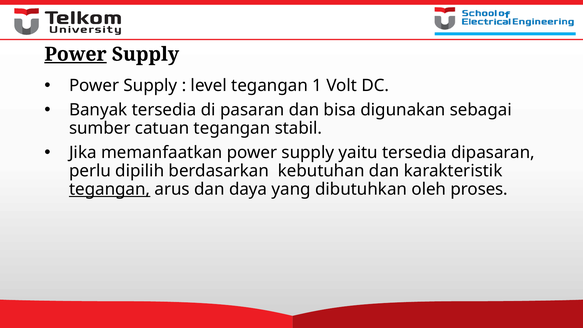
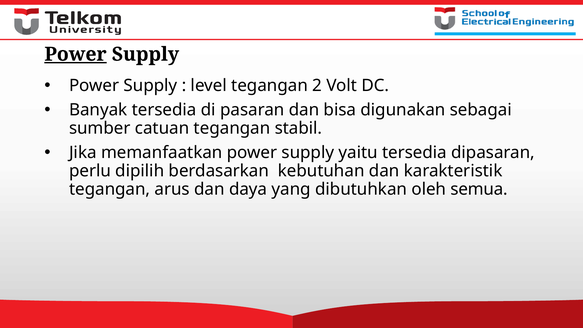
1: 1 -> 2 (317, 85)
tegangan underline: present -> none (110, 189)
proses: proses -> semua (479, 189)
